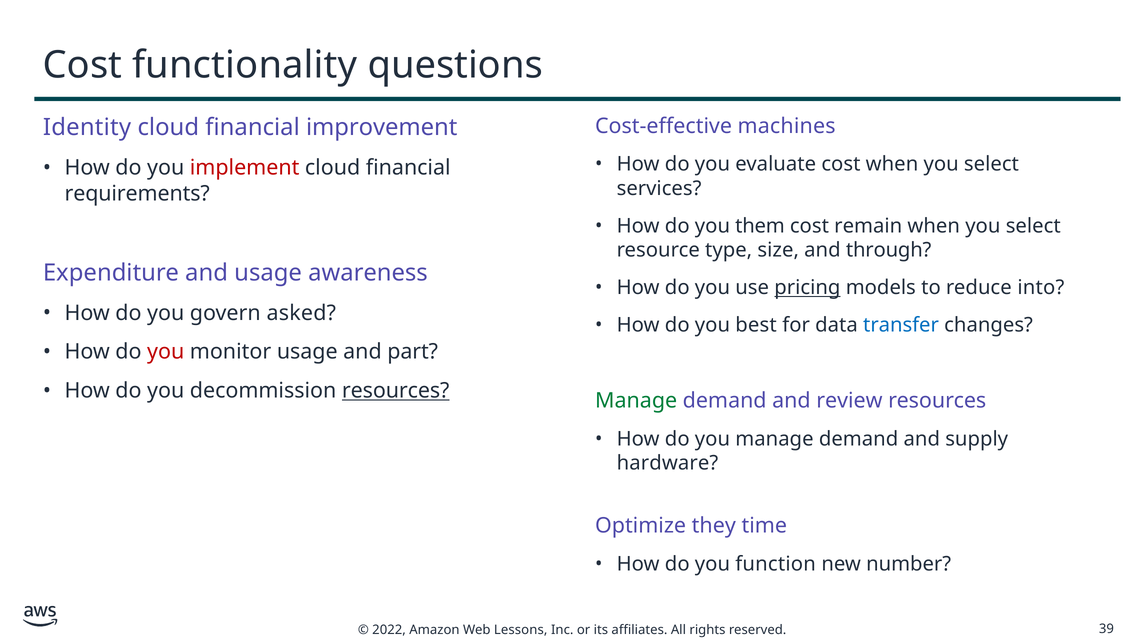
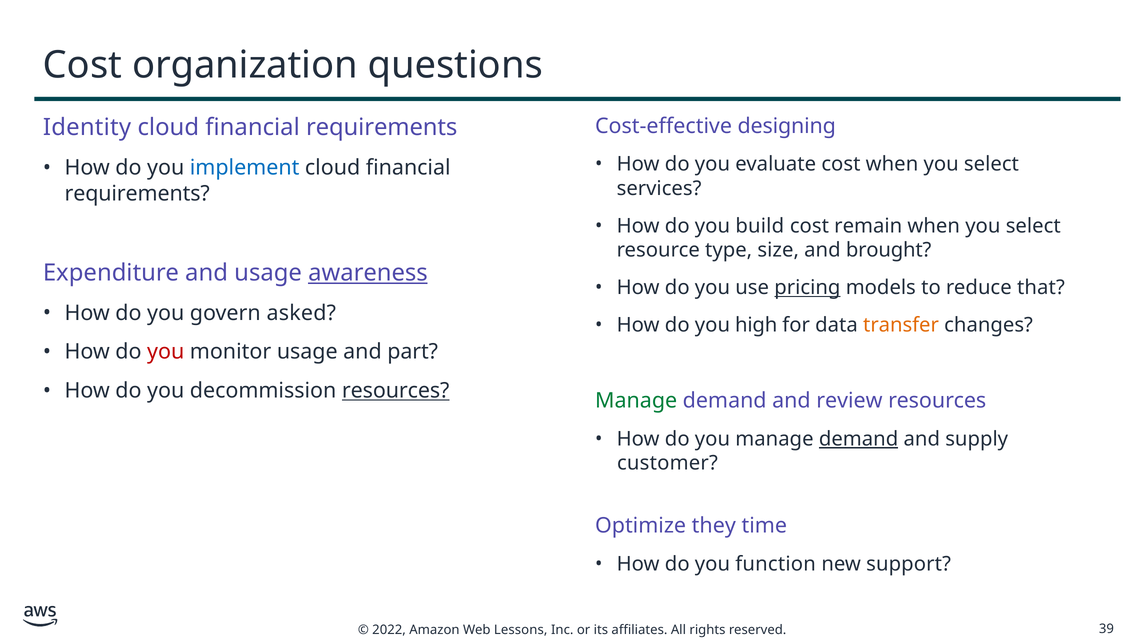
functionality: functionality -> organization (245, 65)
machines: machines -> designing (787, 126)
improvement: improvement -> requirements (382, 128)
implement colour: red -> blue (245, 168)
them: them -> build (760, 226)
through: through -> brought (889, 250)
awareness underline: none -> present (368, 273)
into: into -> that (1041, 288)
best: best -> high (756, 325)
transfer colour: blue -> orange (901, 325)
demand underline: none -> present (859, 439)
hardware: hardware -> customer (667, 463)
number: number -> support (909, 564)
